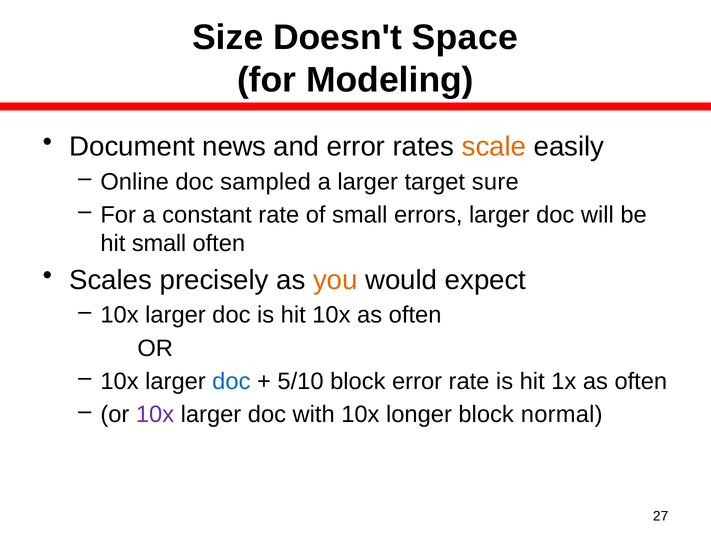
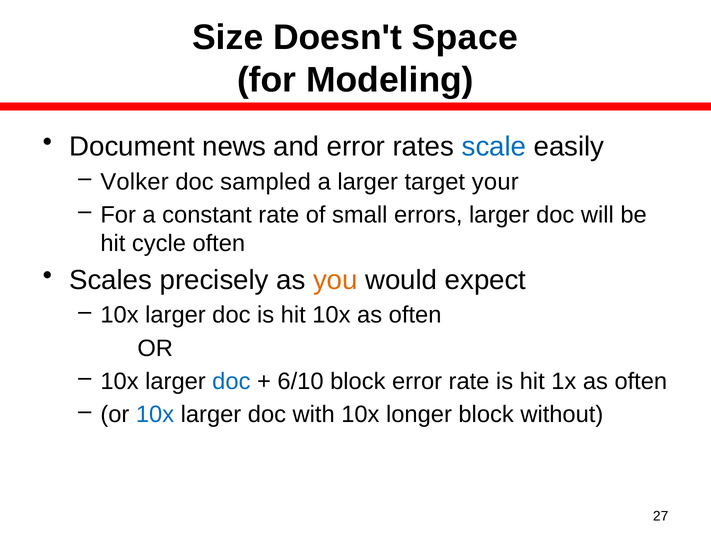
scale colour: orange -> blue (494, 147)
Online: Online -> Volker (135, 182)
sure: sure -> your (495, 182)
hit small: small -> cycle (159, 243)
5/10: 5/10 -> 6/10 (301, 382)
10x colour: purple -> blue (155, 415)
normal: normal -> without (562, 415)
